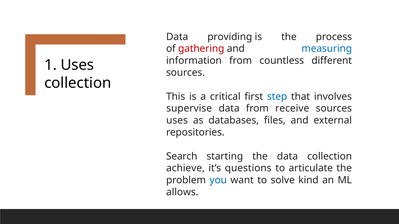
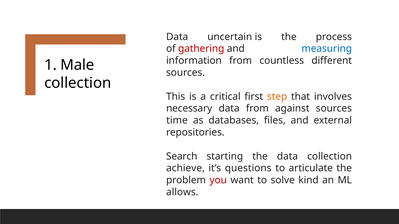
providing: providing -> uncertain (230, 37)
1 Uses: Uses -> Male (77, 65)
step colour: blue -> orange (277, 97)
supervise: supervise -> necessary (189, 109)
receive: receive -> against (292, 109)
uses: uses -> time (177, 121)
you colour: blue -> red (218, 180)
